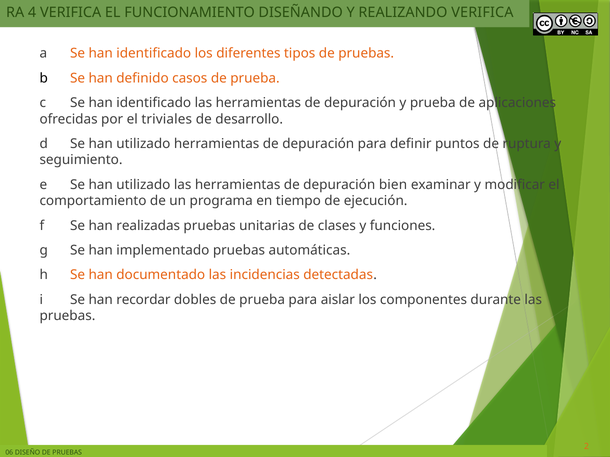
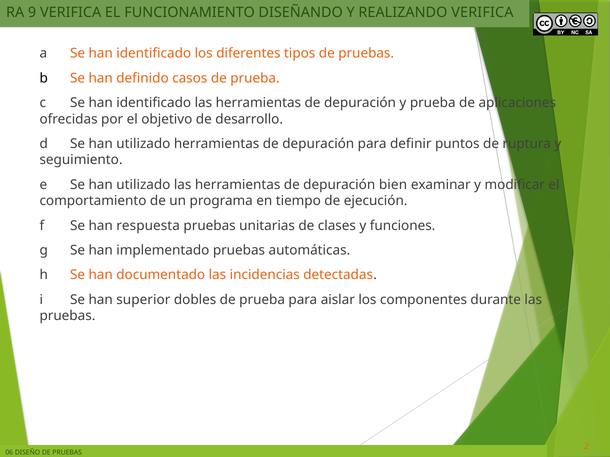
4: 4 -> 9 (32, 13)
triviales: triviales -> objetivo (167, 119)
realizadas: realizadas -> respuesta (148, 226)
recordar: recordar -> superior (143, 300)
